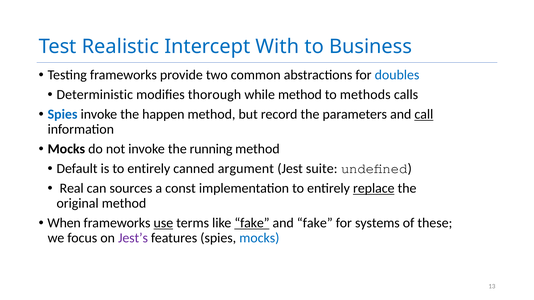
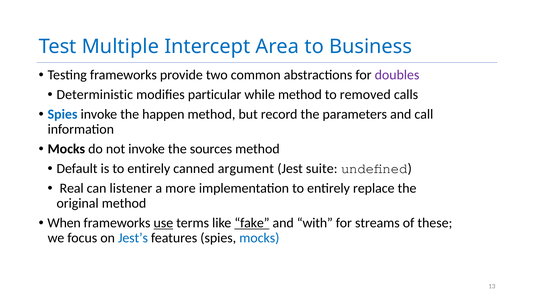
Realistic: Realistic -> Multiple (120, 47)
With: With -> Area (277, 47)
doubles colour: blue -> purple (397, 75)
thorough: thorough -> particular (215, 95)
methods: methods -> removed (365, 95)
call underline: present -> none (424, 115)
running: running -> sources (211, 149)
sources: sources -> listener (131, 189)
const: const -> more (180, 189)
replace underline: present -> none (374, 189)
and fake: fake -> with (315, 223)
systems: systems -> streams (377, 223)
Jest’s colour: purple -> blue (133, 238)
